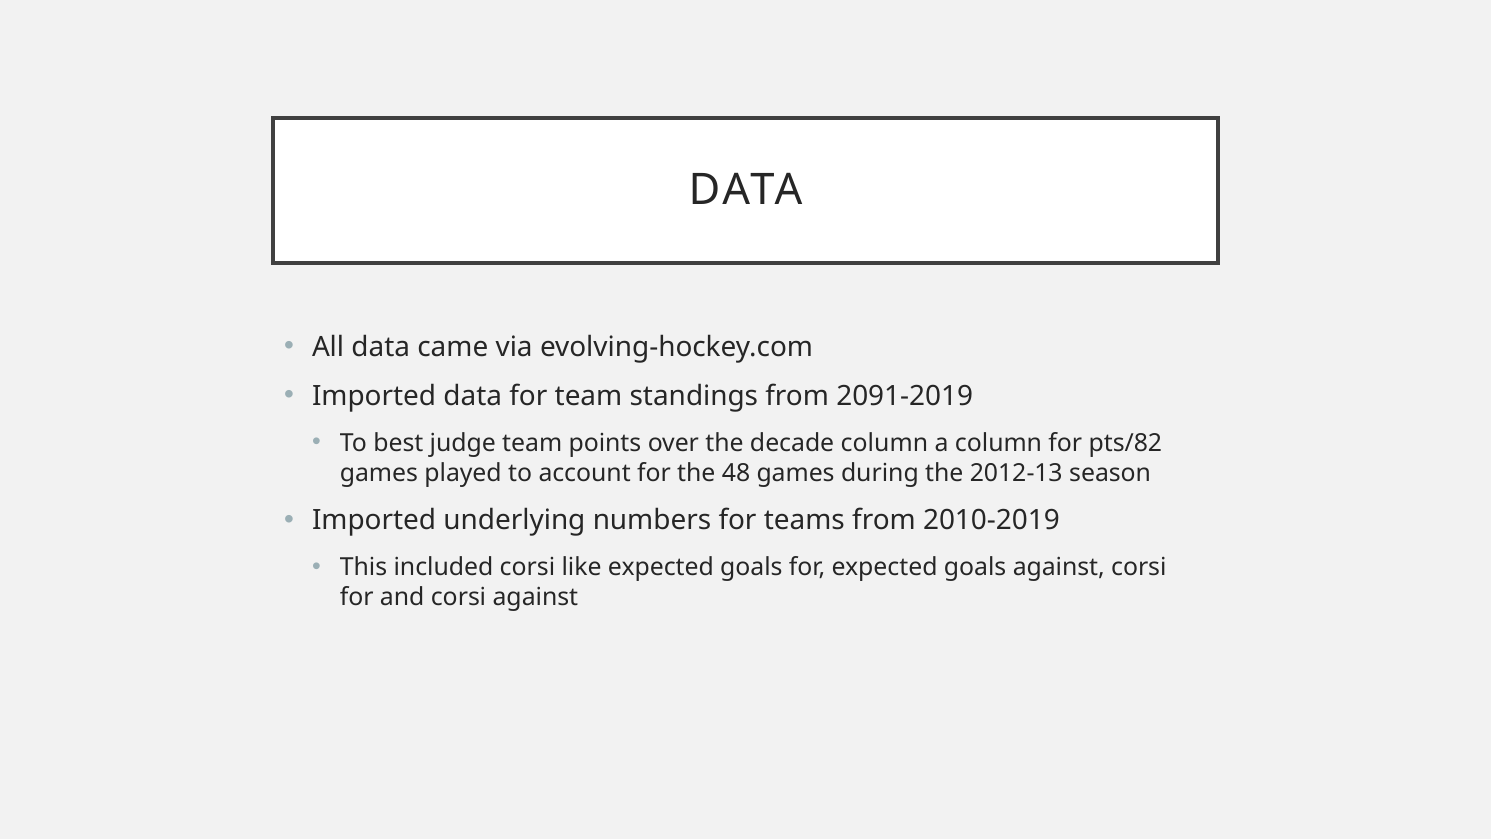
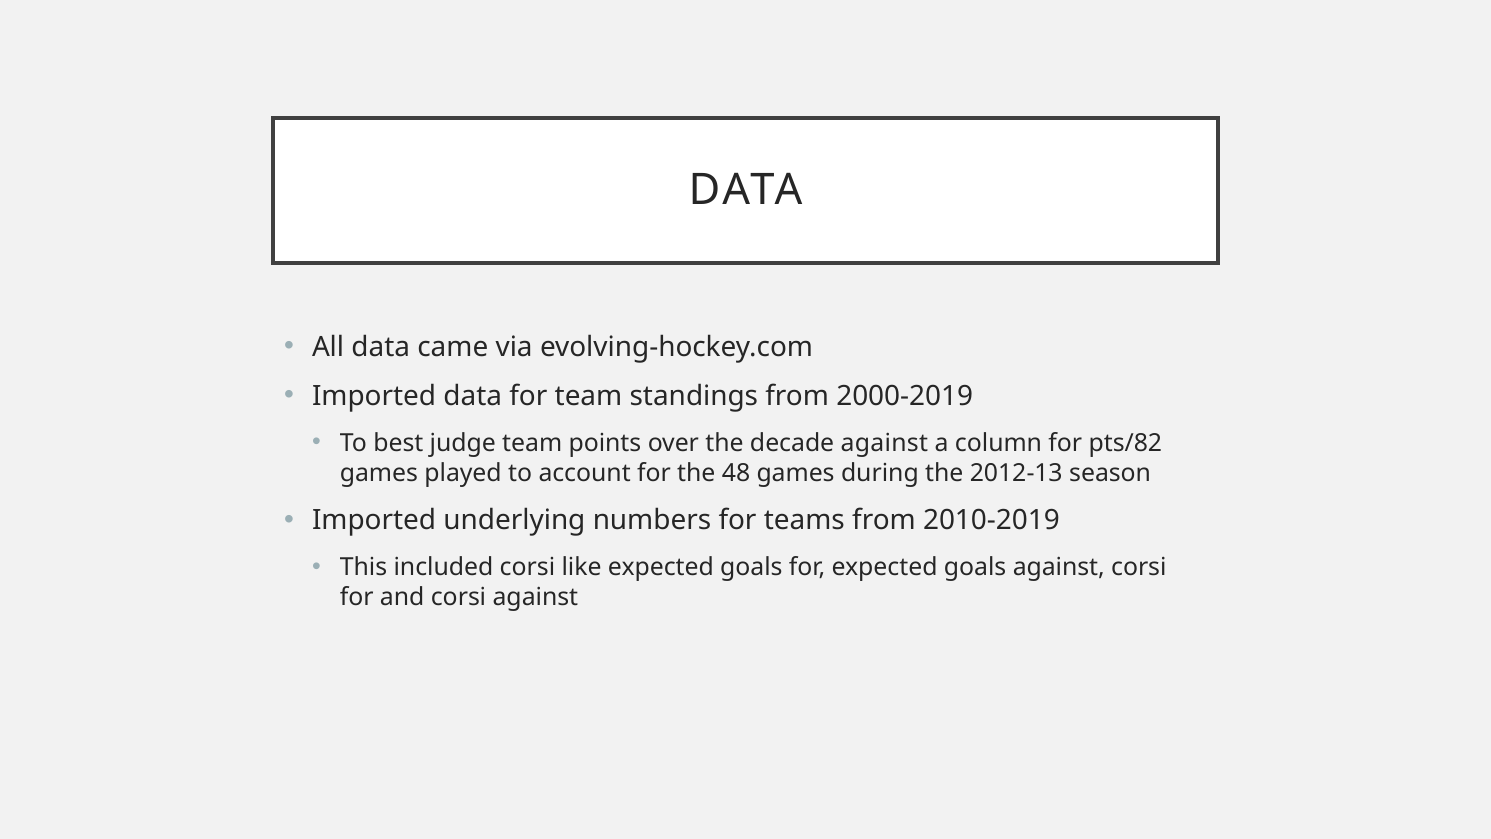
2091-2019: 2091-2019 -> 2000-2019 (905, 396)
decade column: column -> against (884, 443)
